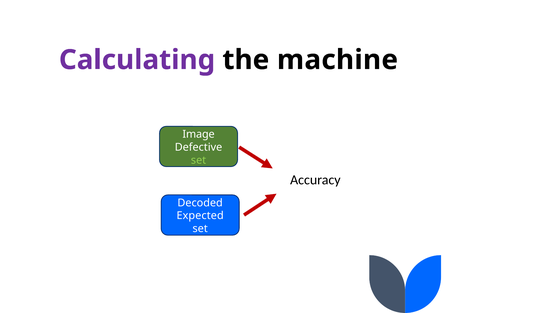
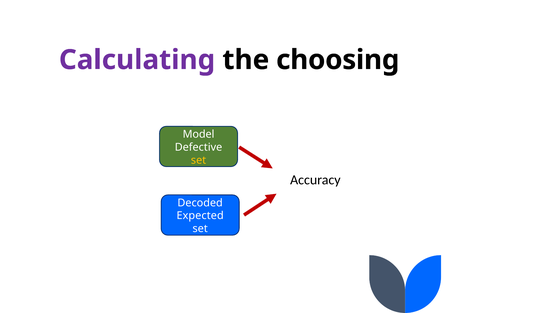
machine: machine -> choosing (338, 60)
Image: Image -> Model (199, 134)
set colour: light green -> yellow (199, 160)
